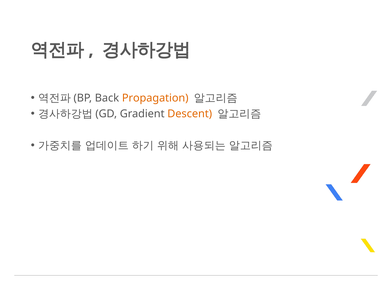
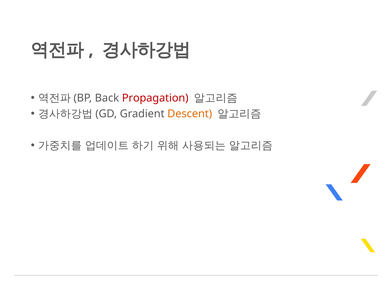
Propagation colour: orange -> red (155, 98)
